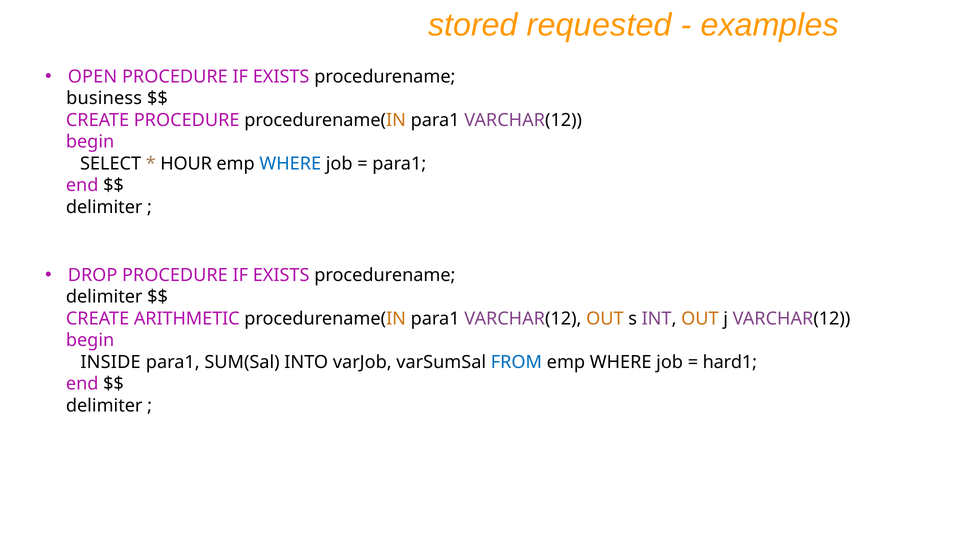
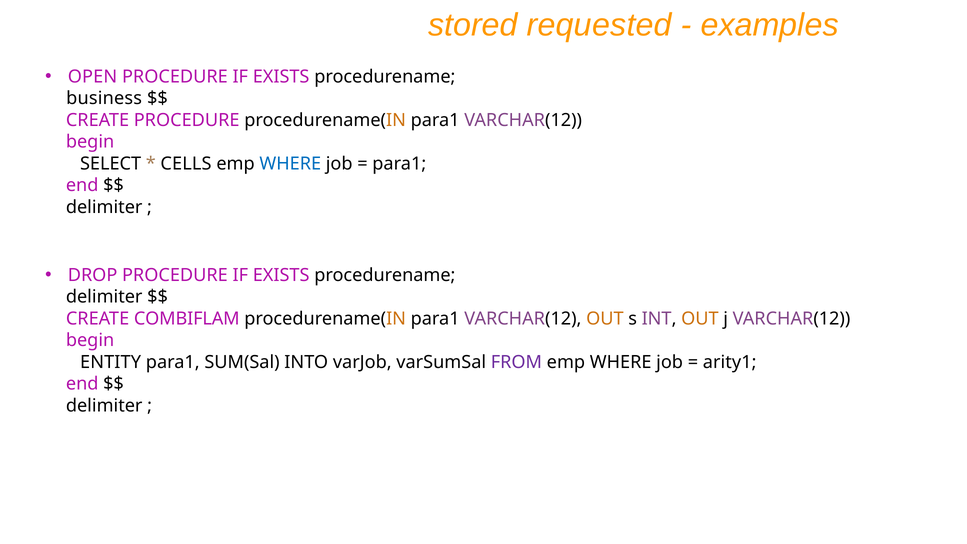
HOUR: HOUR -> CELLS (186, 164)
ARITHMETIC: ARITHMETIC -> COMBIFLAM (187, 319)
INSIDE: INSIDE -> ENTITY (111, 362)
FROM colour: blue -> purple (516, 362)
hard1: hard1 -> arity1 (730, 362)
